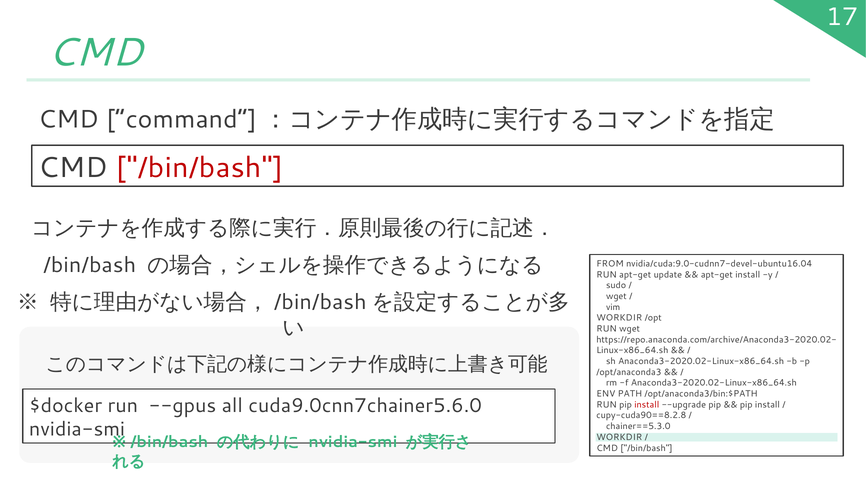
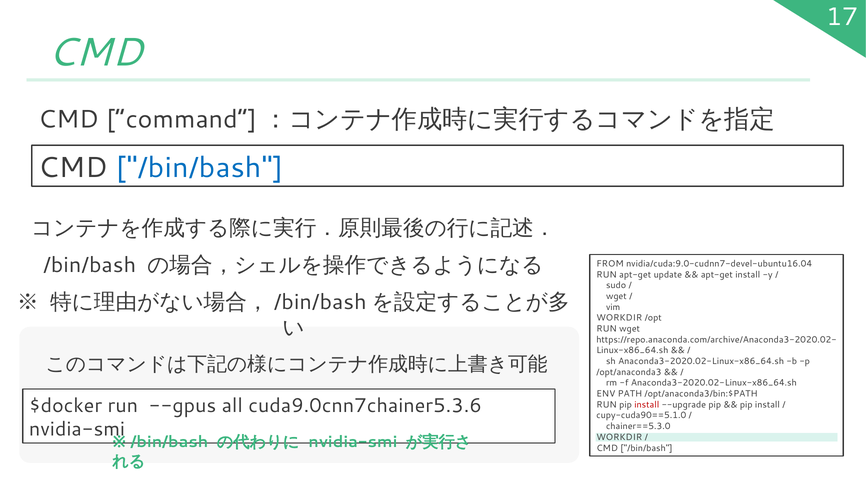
/bin/bash colour: red -> blue (200, 168)
cuda9.0cnn7chainer5.6.0: cuda9.0cnn7chainer5.6.0 -> cuda9.0cnn7chainer5.3.6 (365, 406)
cupy-cuda90==8.2.8: cupy-cuda90==8.2.8 -> cupy-cuda90==5.1.0 (641, 416)
